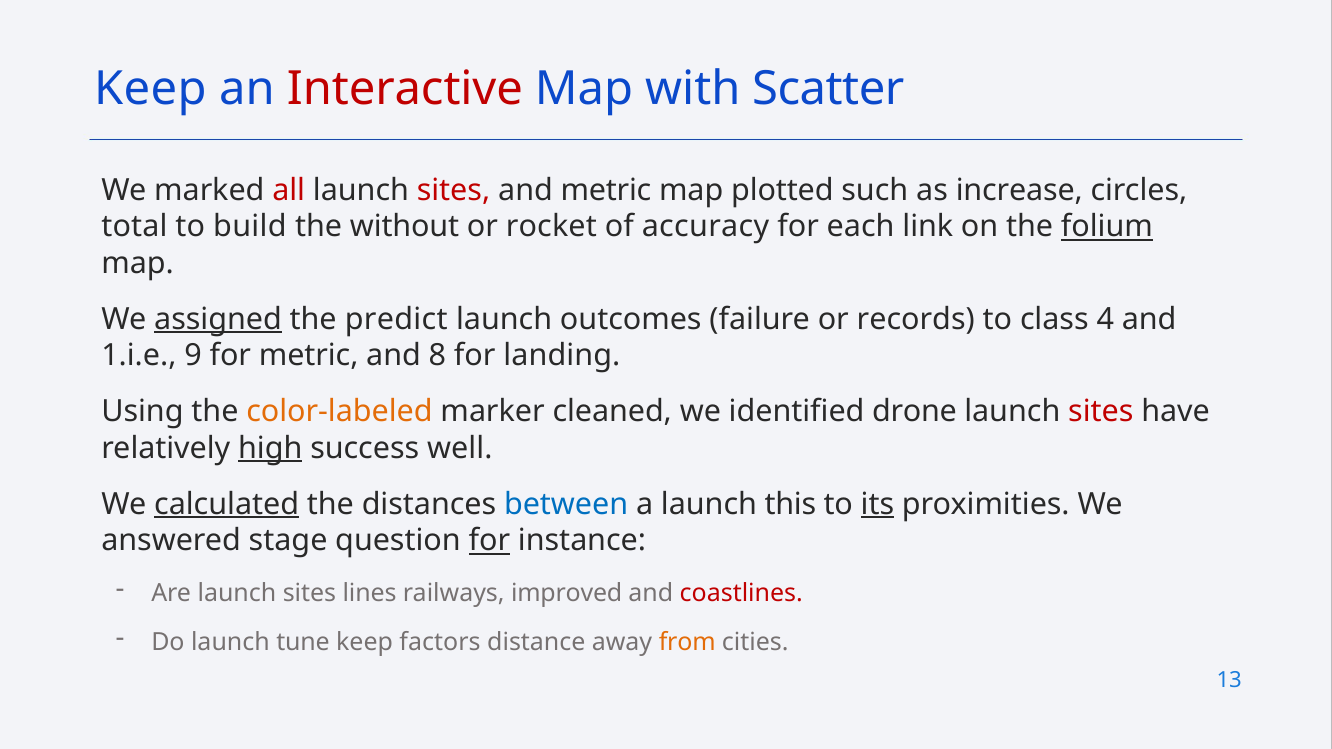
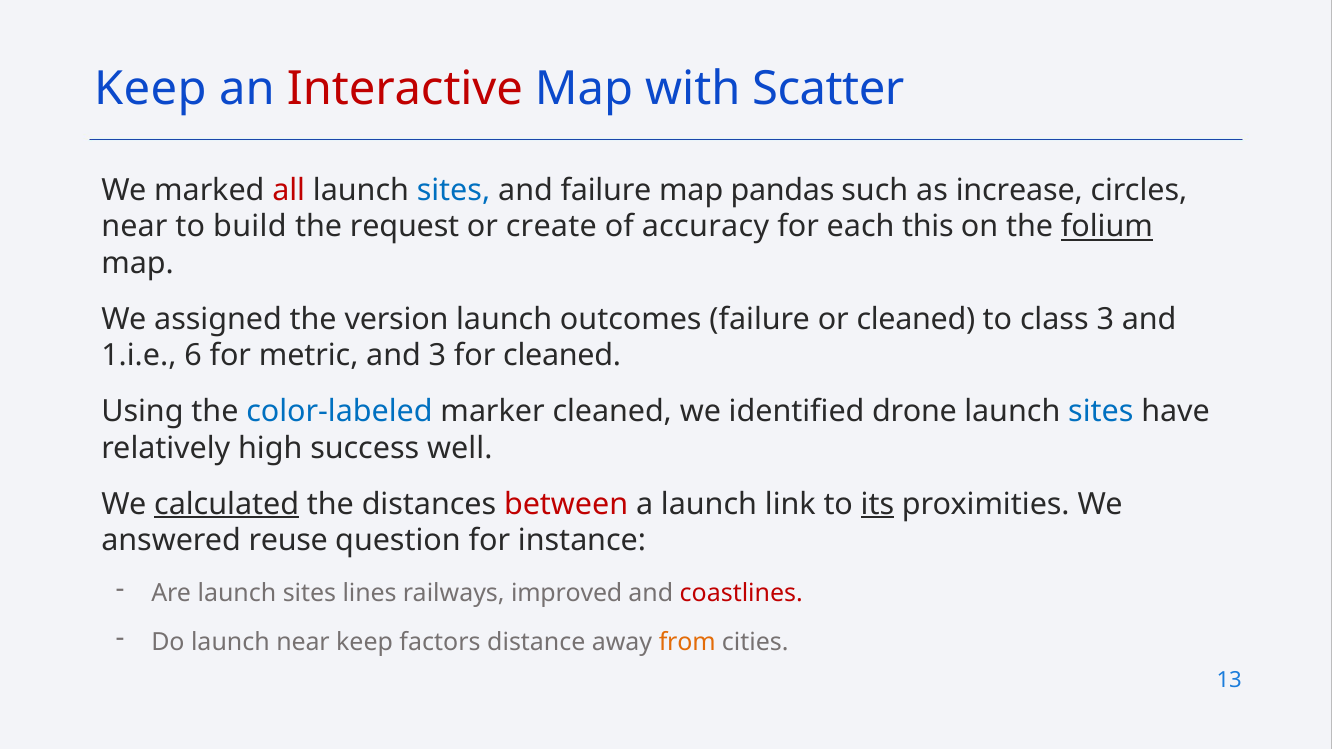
sites colour: red -> blue (453, 190)
and metric: metric -> failure (606, 190)
plotted: plotted -> pandas (783, 190)
total: total -> near (134, 227)
without: without -> request (405, 227)
rocket: rocket -> create (551, 227)
link: link -> this (928, 227)
assigned underline: present -> none (218, 319)
predict: predict -> version (396, 319)
or records: records -> cleaned (916, 319)
class 4: 4 -> 3 (1105, 319)
9: 9 -> 6 (193, 356)
and 8: 8 -> 3 (437, 356)
for landing: landing -> cleaned (562, 356)
color-labeled colour: orange -> blue (339, 412)
sites colour: red -> blue (1101, 412)
high underline: present -> none (270, 448)
between colour: blue -> red (566, 504)
this: this -> link (790, 504)
stage: stage -> reuse (288, 541)
for underline: present -> none (489, 541)
launch tune: tune -> near (303, 643)
